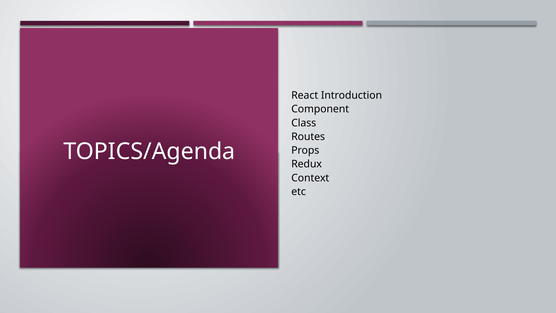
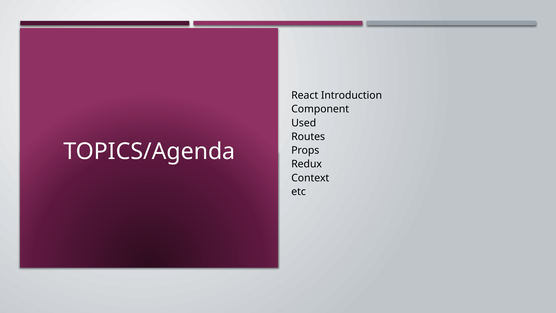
Class: Class -> Used (304, 123)
